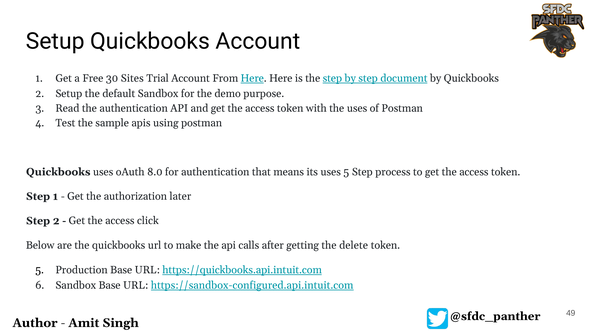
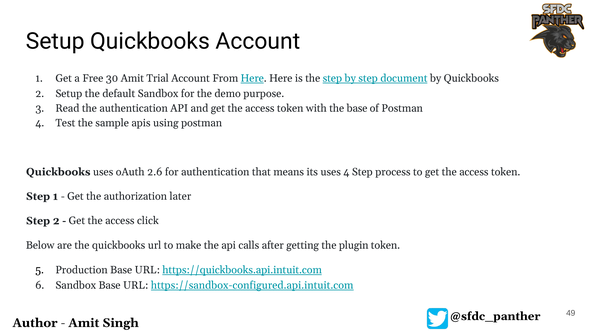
30 Sites: Sites -> Amit (132, 78)
the uses: uses -> base (357, 108)
8.0: 8.0 -> 2.6 (155, 172)
uses 5: 5 -> 4 (346, 172)
delete: delete -> plugin (354, 246)
